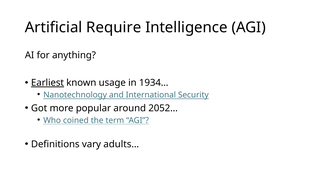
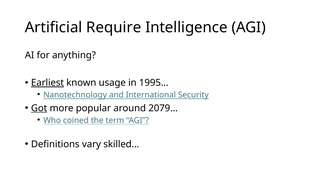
1934…: 1934… -> 1995… (154, 83)
Got underline: none -> present (39, 108)
2052…: 2052… -> 2079… (163, 108)
adults…: adults… -> skilled… (121, 144)
